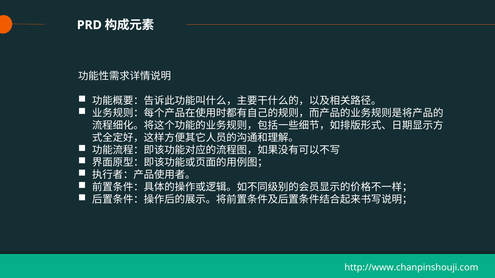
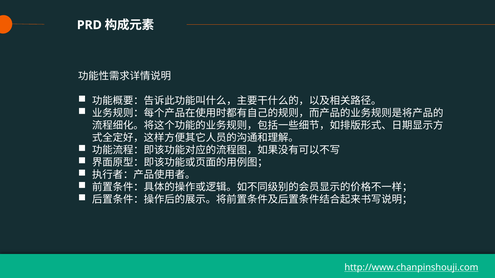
http://www.chanpinshouji.com underline: none -> present (411, 268)
